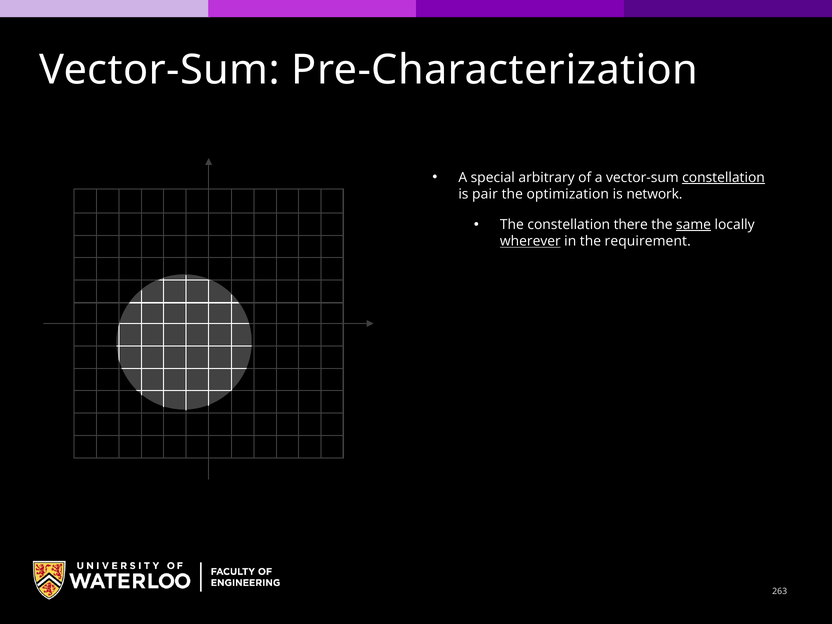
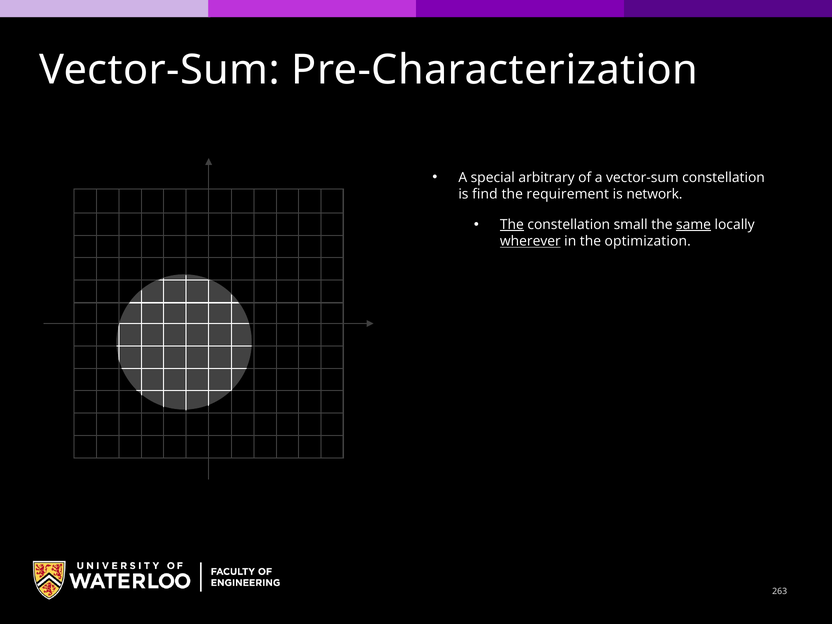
constellation underline: present -> none (724, 178)
pair: pair -> find (485, 194)
optimization: optimization -> requirement (568, 194)
The underline: none -> present (512, 225)
there: there -> small (631, 225)
requirement: requirement -> optimization (648, 241)
